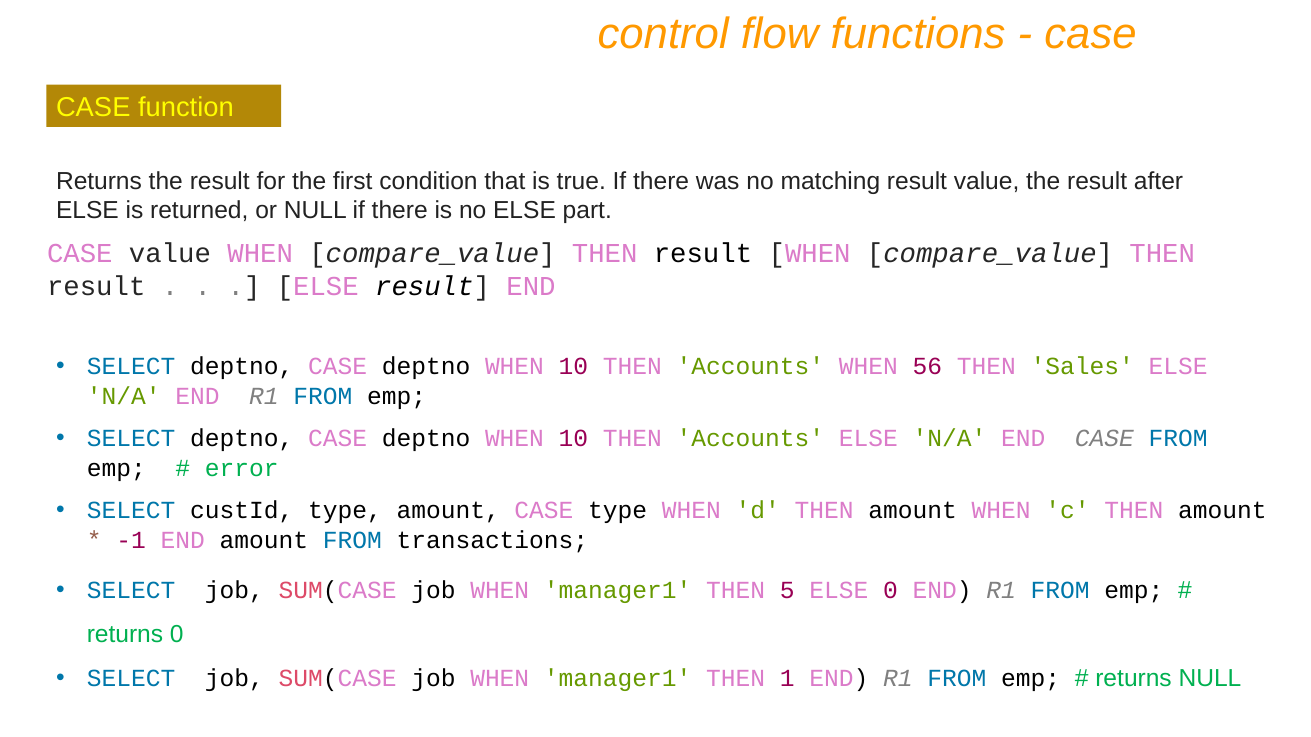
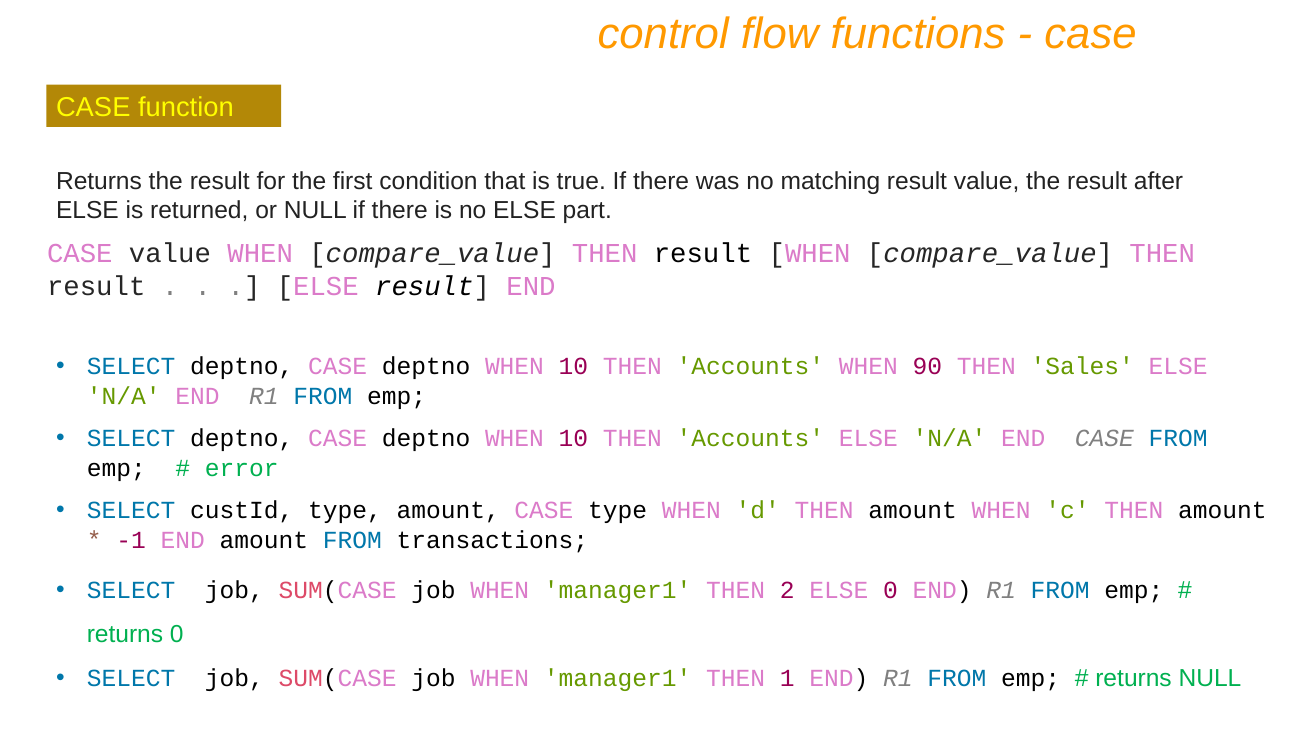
56: 56 -> 90 (927, 367)
5: 5 -> 2 (787, 591)
